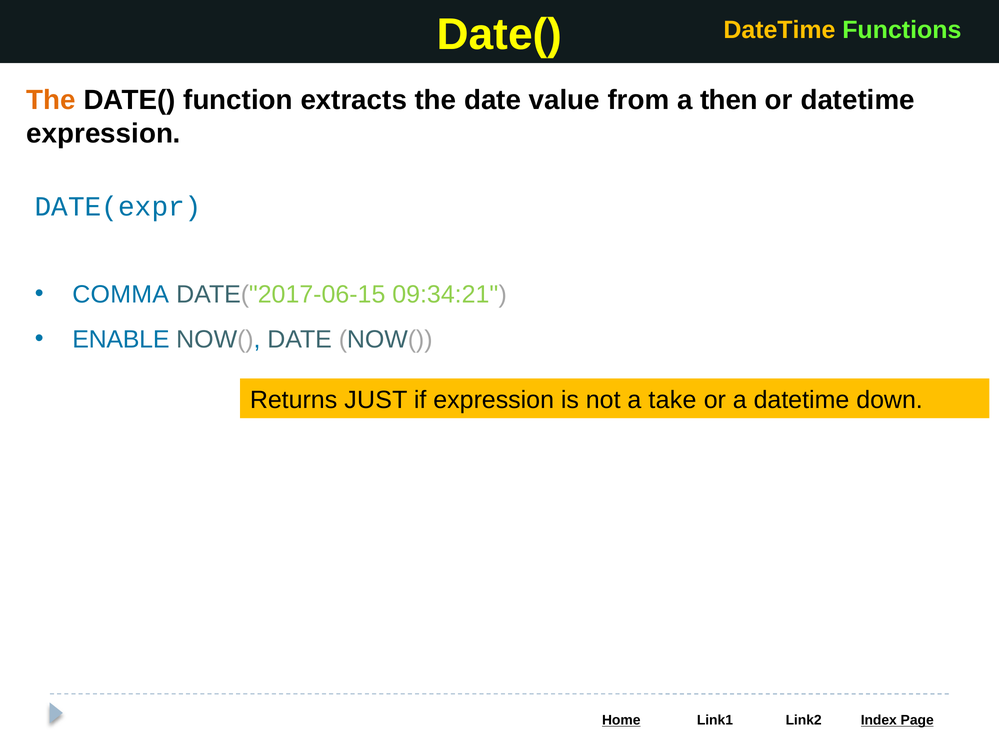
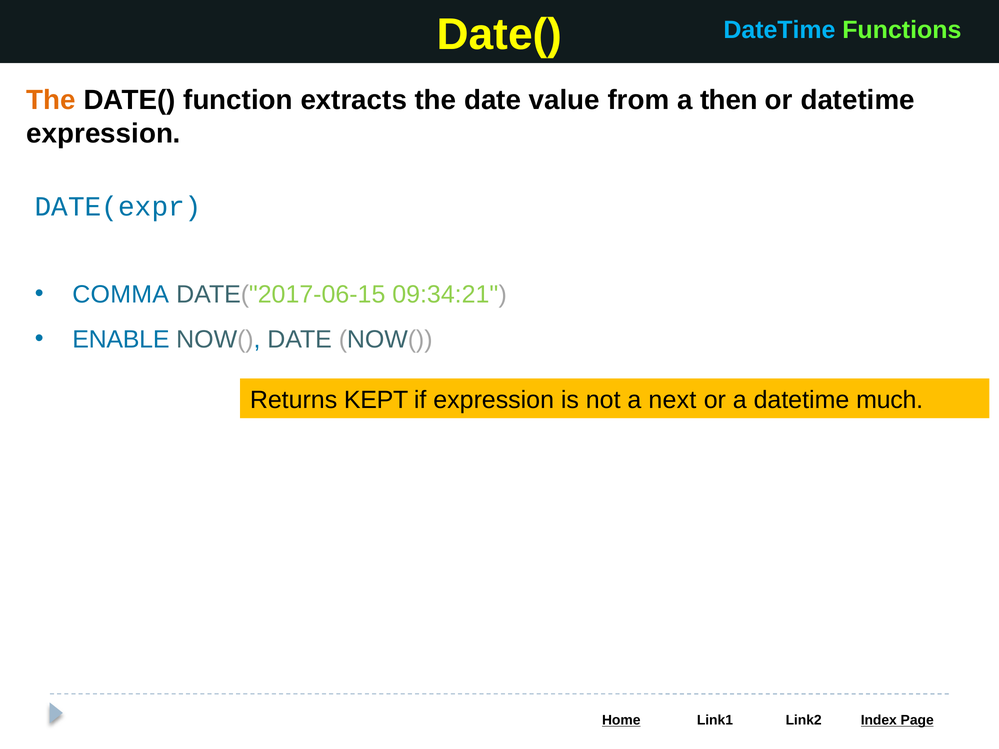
DateTime colour: yellow -> light blue (779, 30)
JUST: JUST -> KEPT (376, 400)
take: take -> next (672, 400)
down: down -> much (890, 400)
